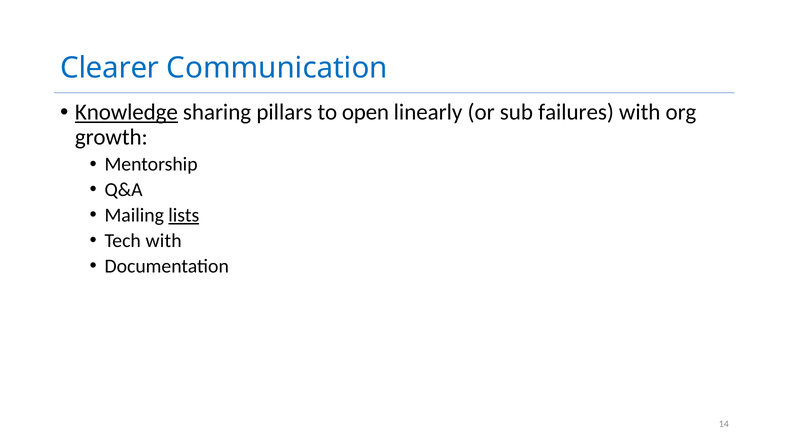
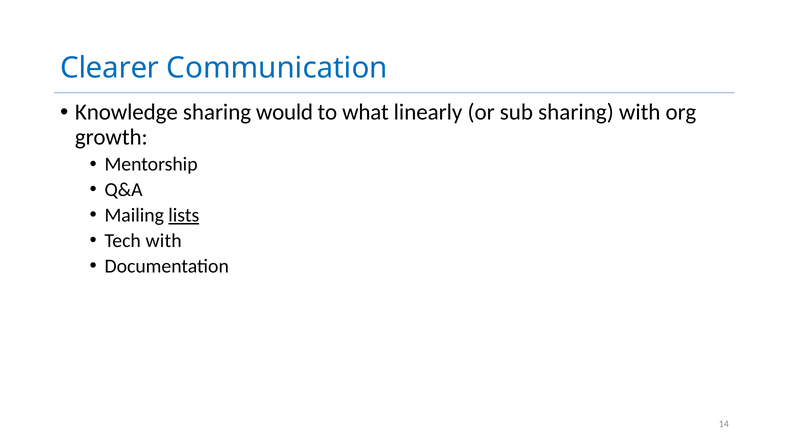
Knowledge underline: present -> none (126, 112)
pillars: pillars -> would (284, 112)
open: open -> what (365, 112)
sub failures: failures -> sharing (576, 112)
